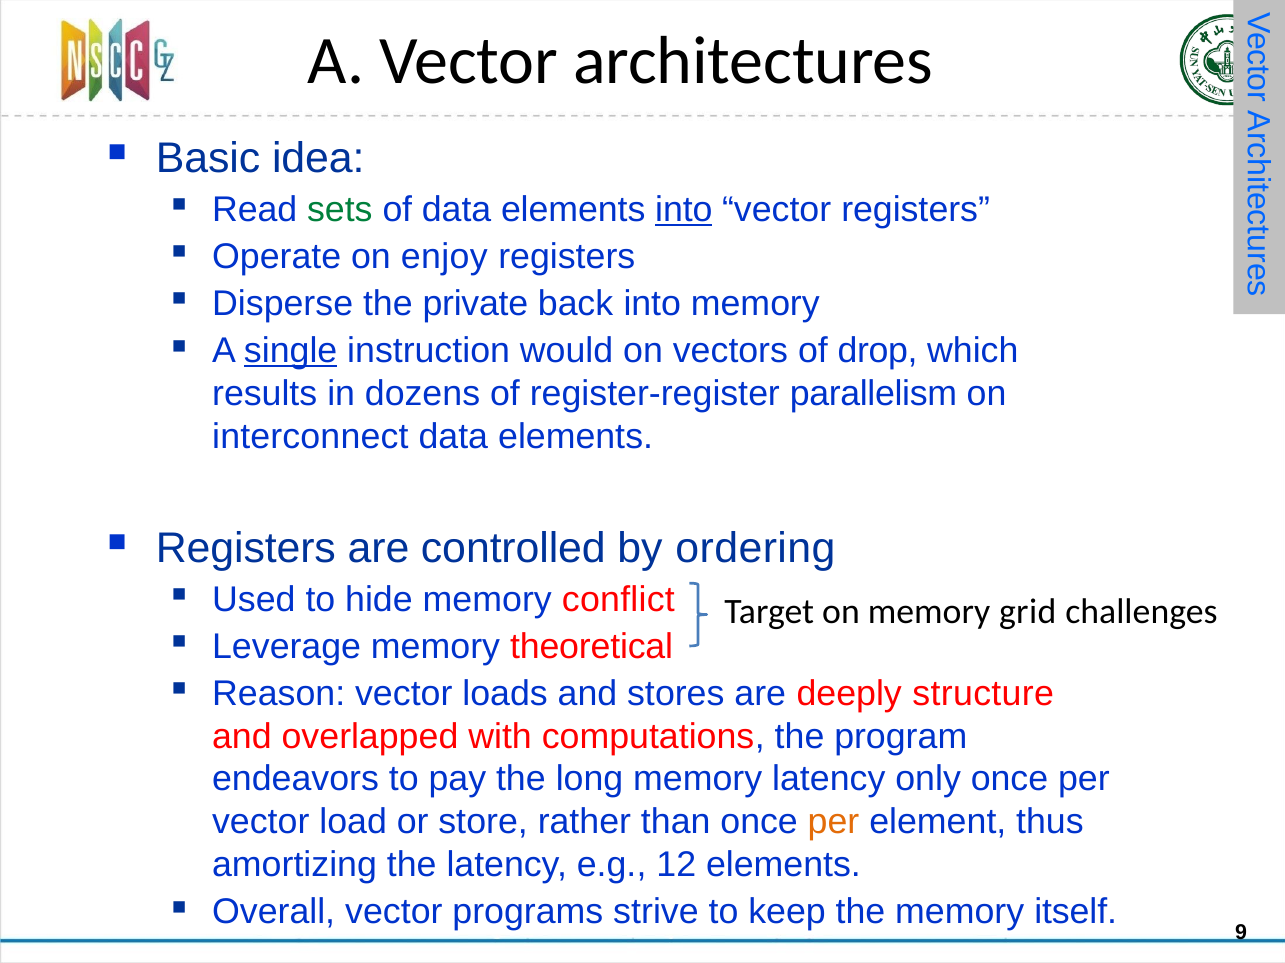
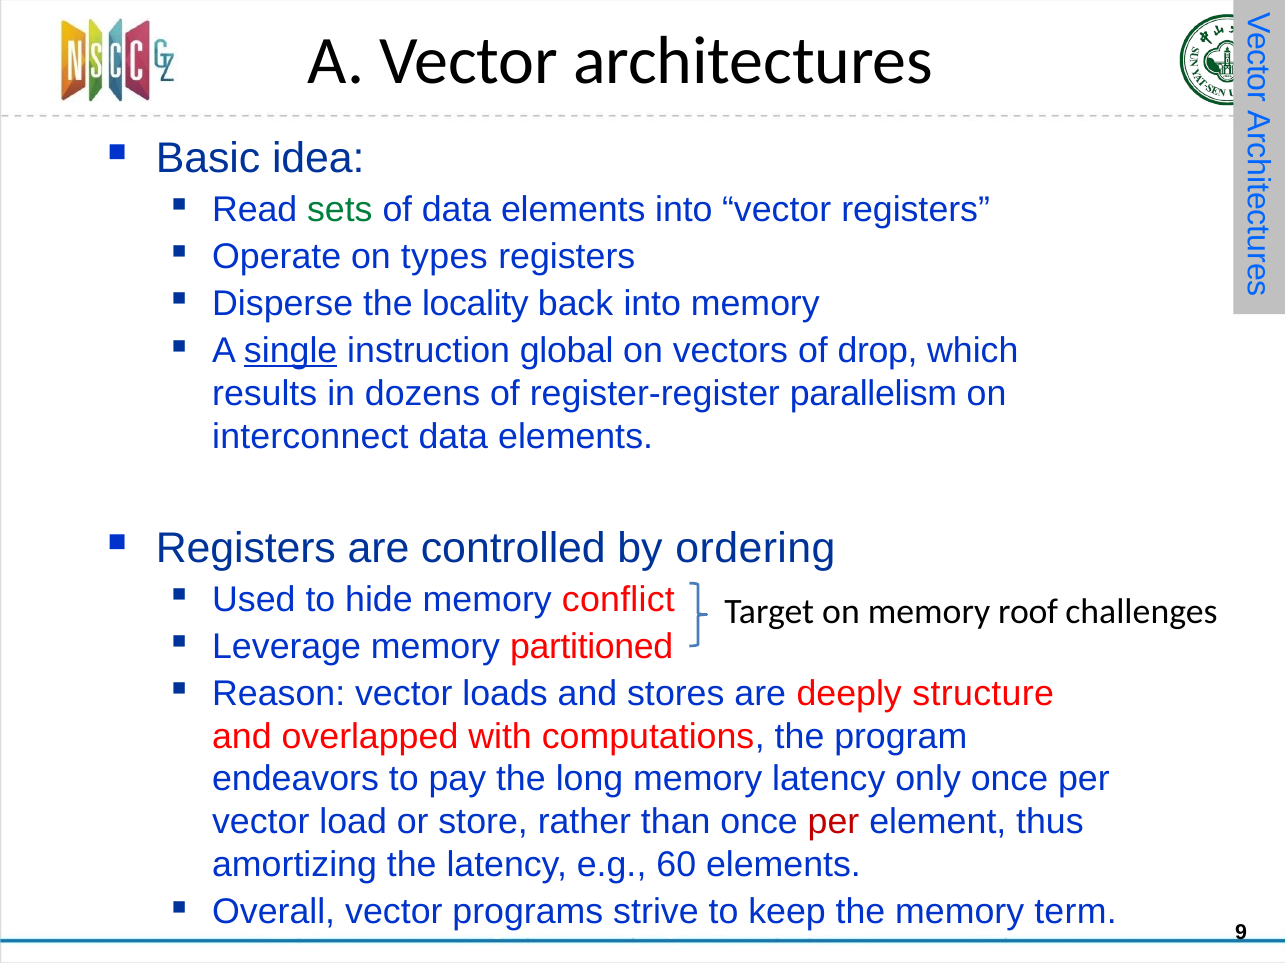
into underline: present -> none (684, 210)
enjoy: enjoy -> types (444, 257)
private: private -> locality (475, 304)
would: would -> global (567, 351)
grid: grid -> roof (1028, 613)
theoretical: theoretical -> partitioned (592, 647)
per colour: orange -> red (834, 823)
12: 12 -> 60 (676, 866)
itself: itself -> term (1075, 913)
